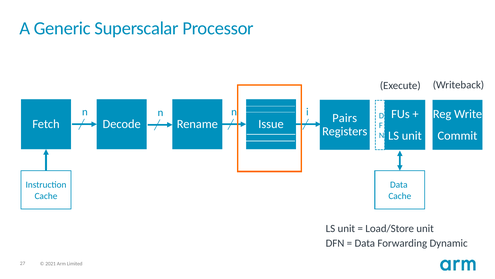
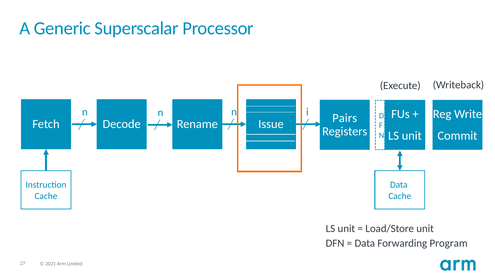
Dynamic: Dynamic -> Program (449, 243)
